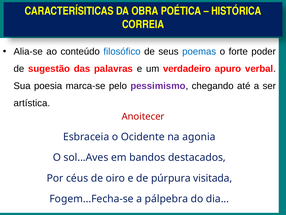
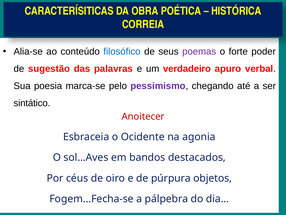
poemas colour: blue -> purple (199, 51)
artística: artística -> sintático (32, 103)
visitada: visitada -> objetos (213, 178)
